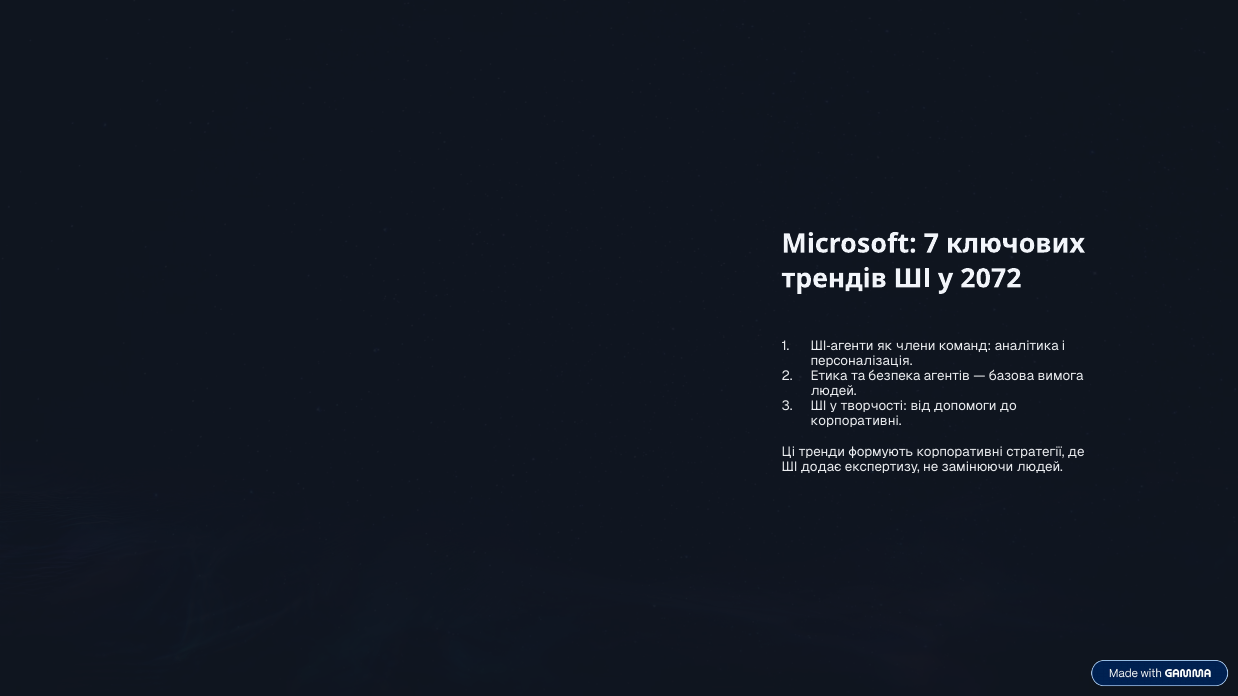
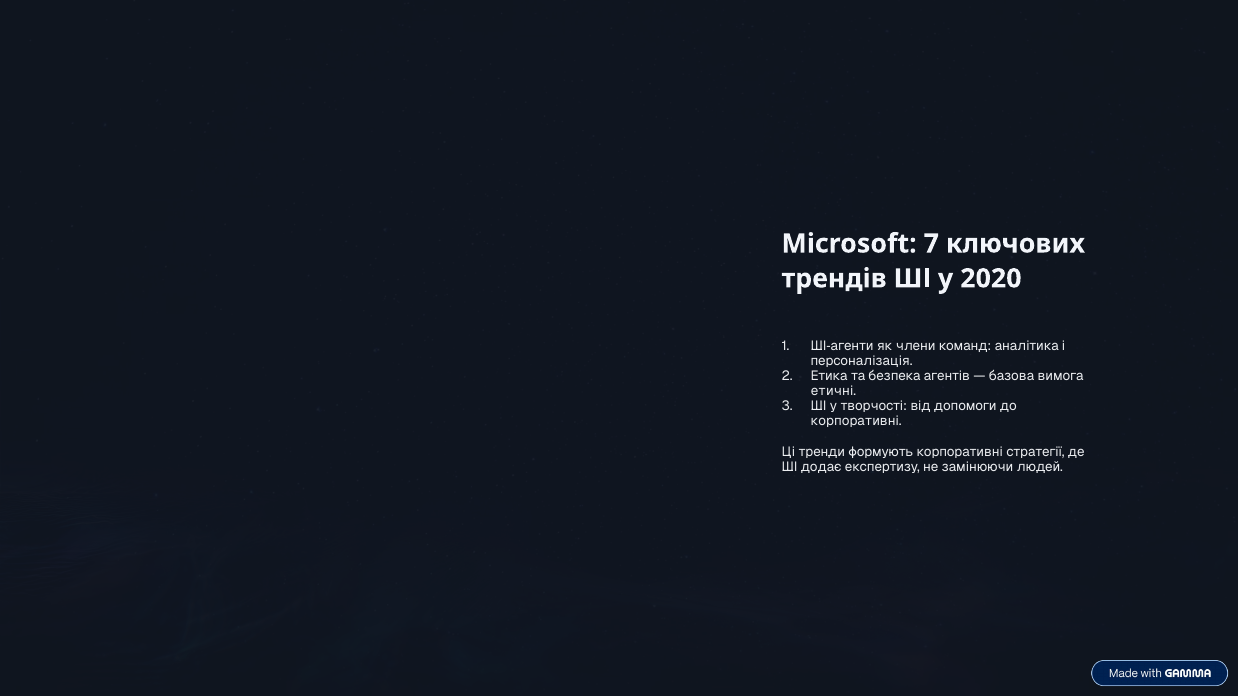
2072: 2072 -> 2020 (991, 279)
людей: людей -> етичні (833, 392)
